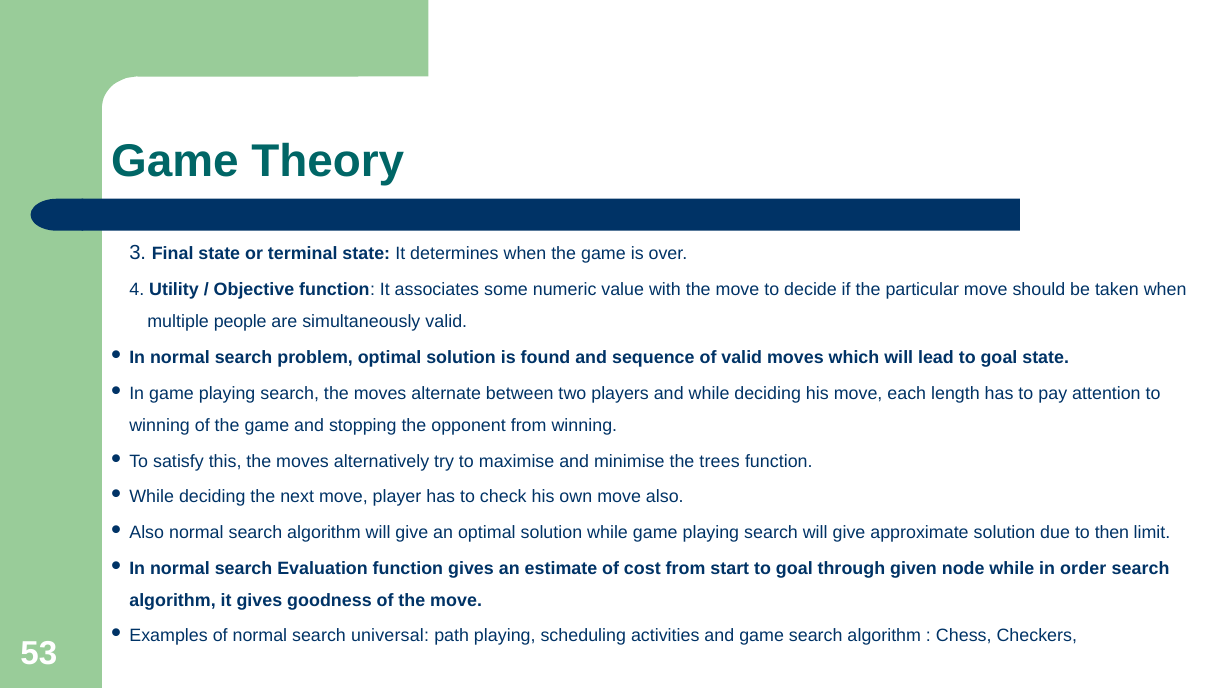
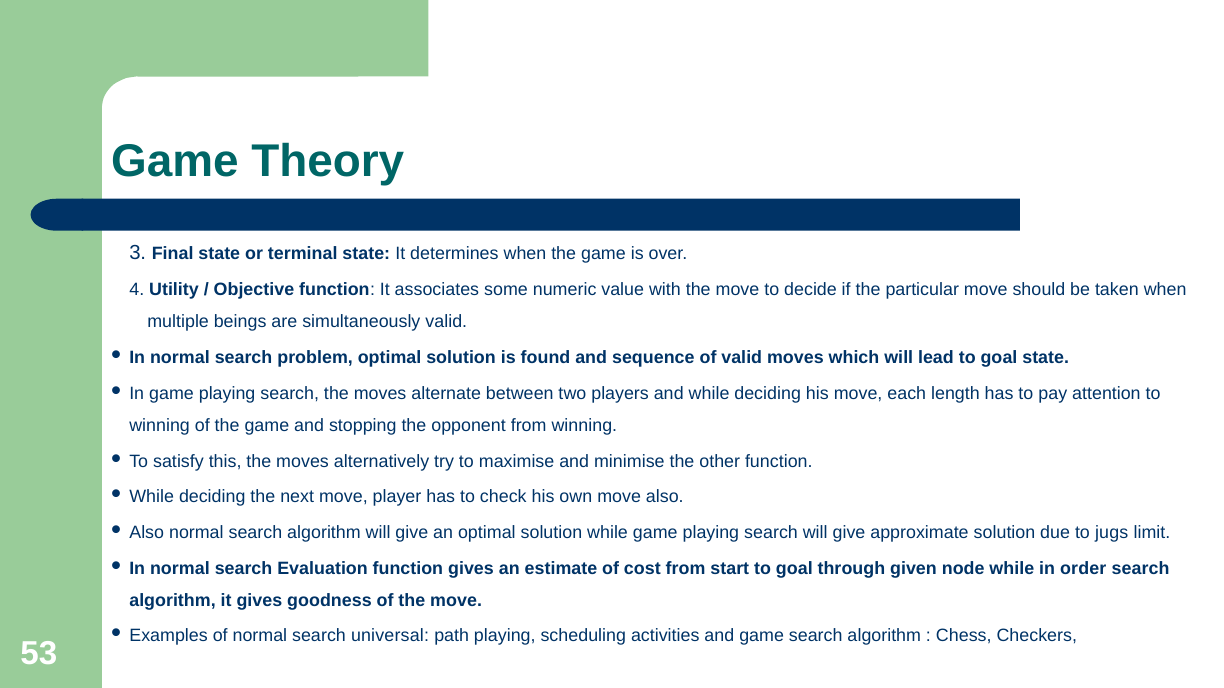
people: people -> beings (240, 322)
trees: trees -> other (720, 461)
then: then -> jugs (1112, 533)
